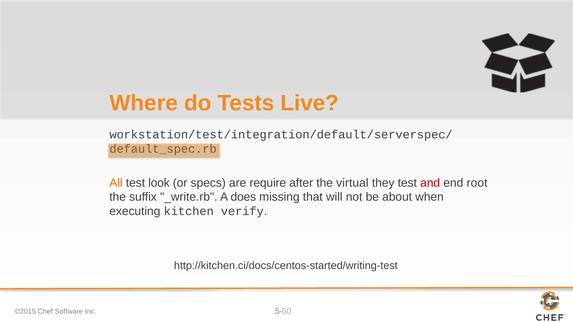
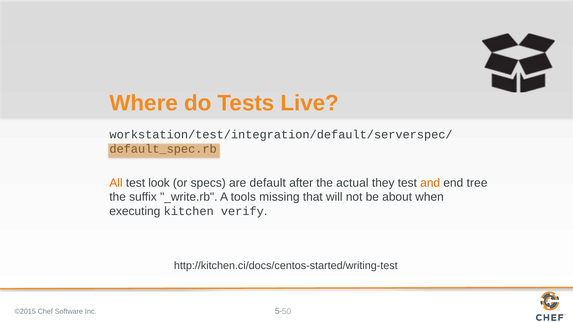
require: require -> default (268, 183)
virtual: virtual -> actual (352, 183)
and colour: red -> orange (430, 183)
root: root -> tree (477, 183)
does: does -> tools (243, 197)
